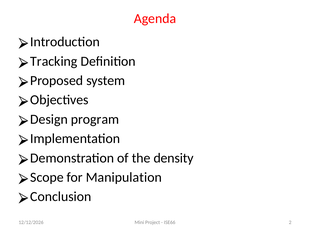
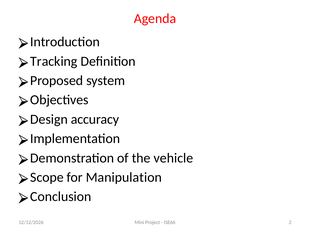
program: program -> accuracy (95, 119)
density: density -> vehicle (173, 158)
